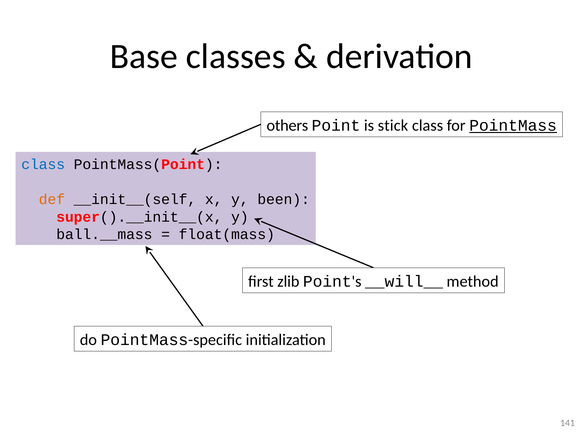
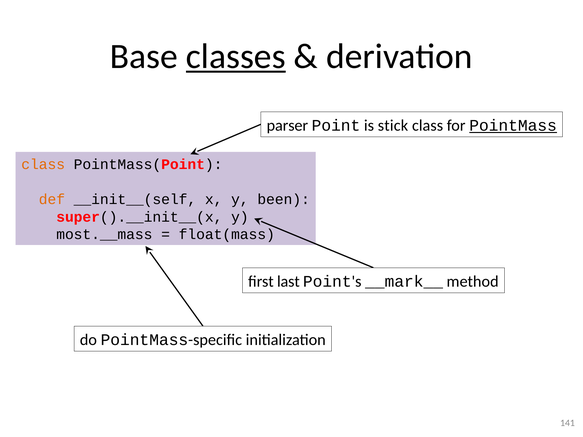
classes underline: none -> present (236, 56)
others: others -> parser (287, 125)
class colour: blue -> orange (43, 165)
ball.__mass: ball.__mass -> most.__mass (104, 235)
zlib: zlib -> last (288, 282)
__will__: __will__ -> __mark__ (404, 282)
